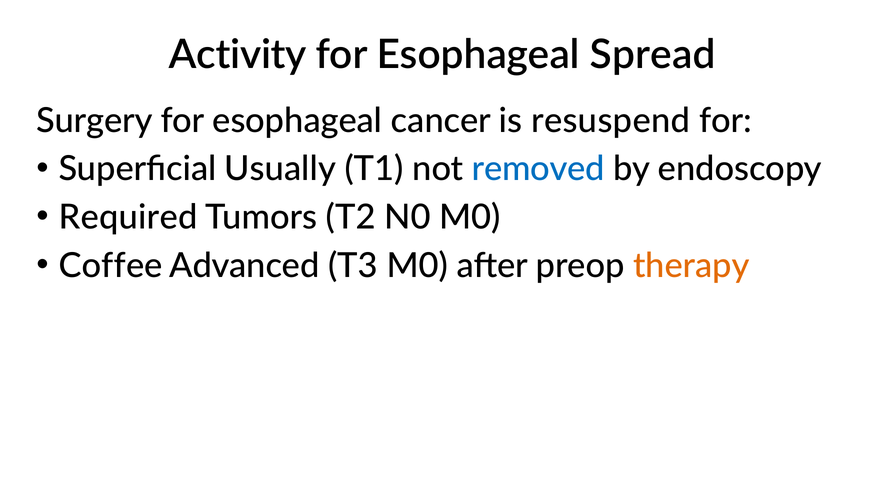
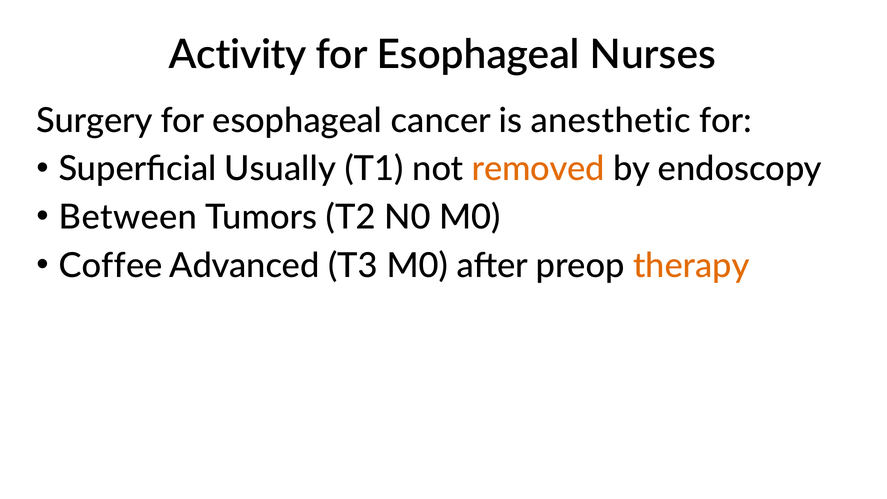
Spread: Spread -> Nurses (653, 55)
resuspend: resuspend -> anesthetic (611, 121)
removed colour: blue -> orange (538, 169)
Required: Required -> Between (128, 217)
